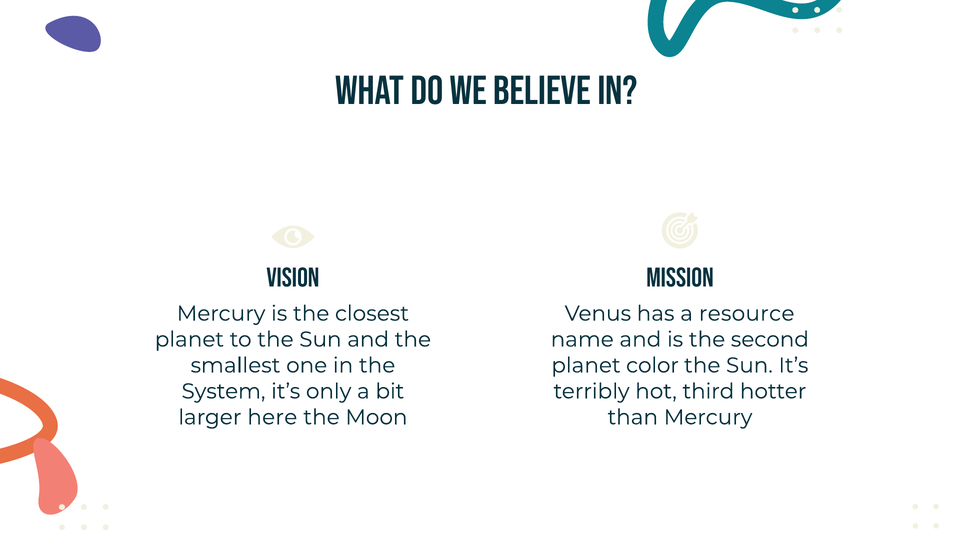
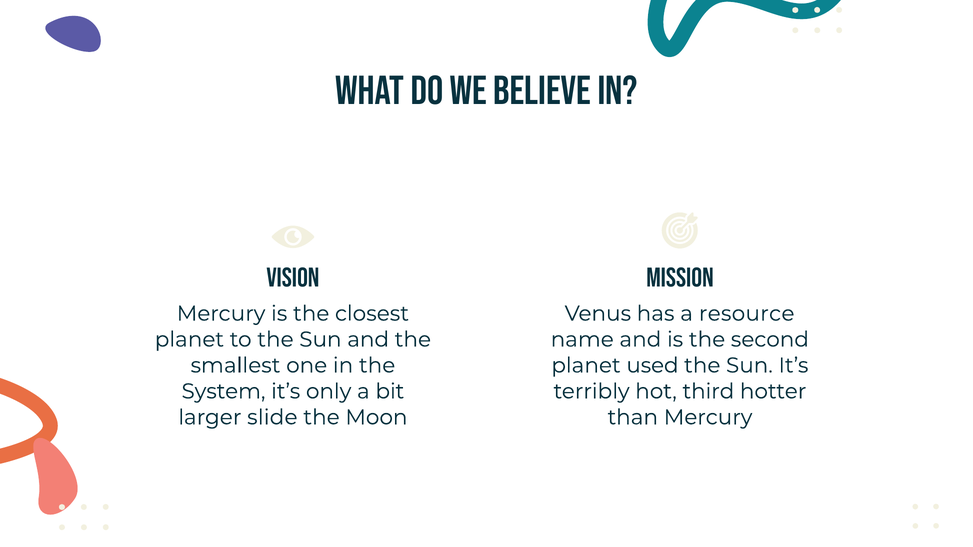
color: color -> used (652, 366)
here: here -> slide (272, 418)
